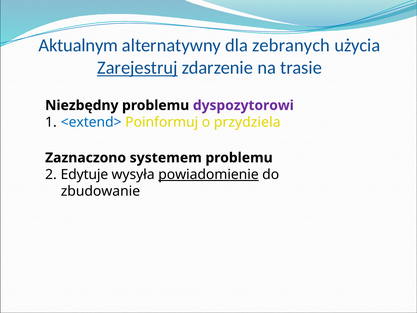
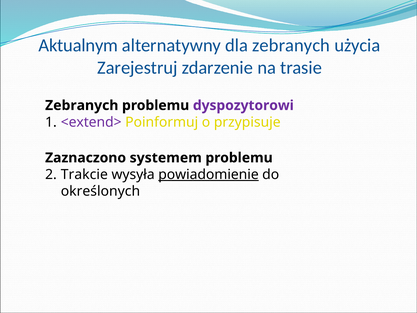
Zarejestruj underline: present -> none (137, 68)
Niezbędny: Niezbędny -> Zebranych (82, 105)
<extend> colour: blue -> purple (91, 122)
przydziela: przydziela -> przypisuje (247, 122)
Edytuje: Edytuje -> Trakcie (84, 174)
zbudowanie: zbudowanie -> określonych (100, 191)
